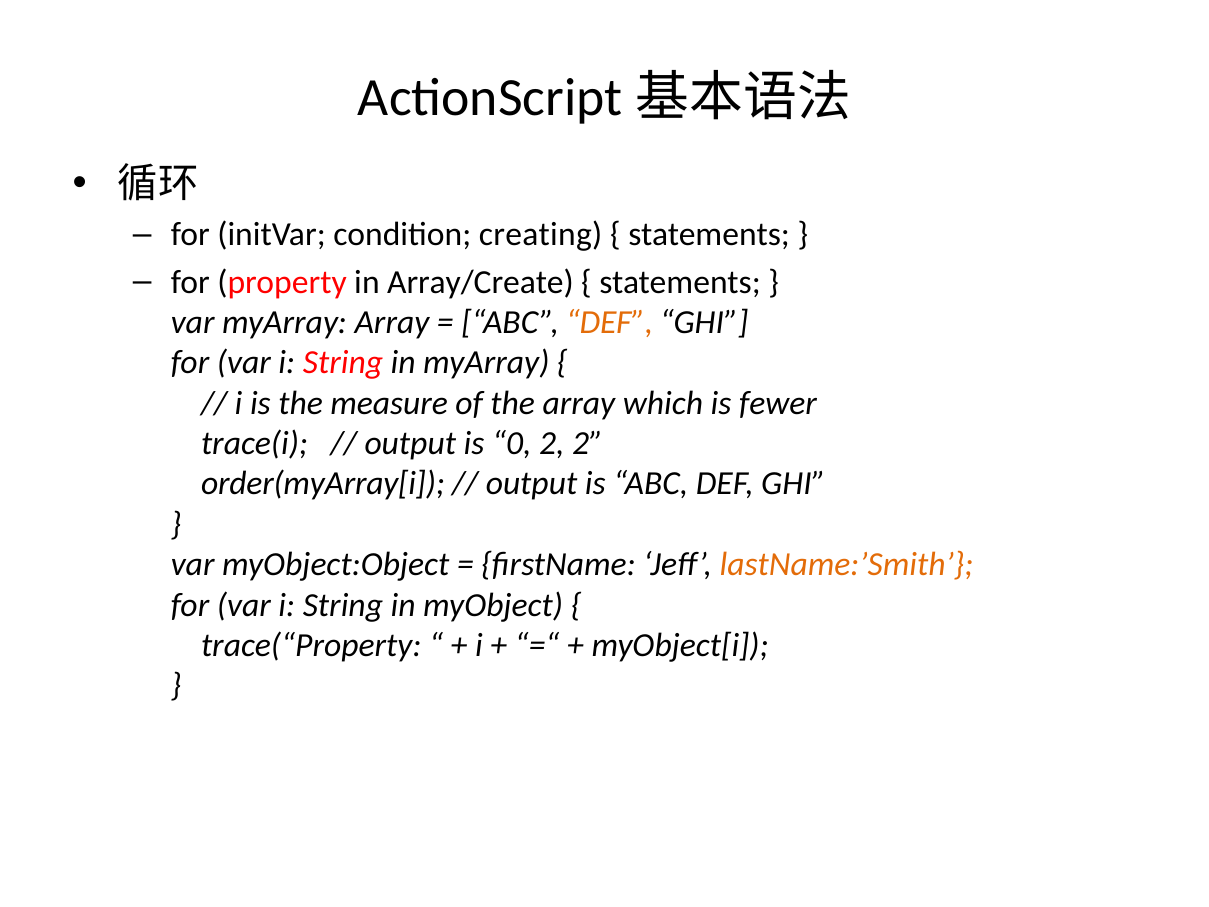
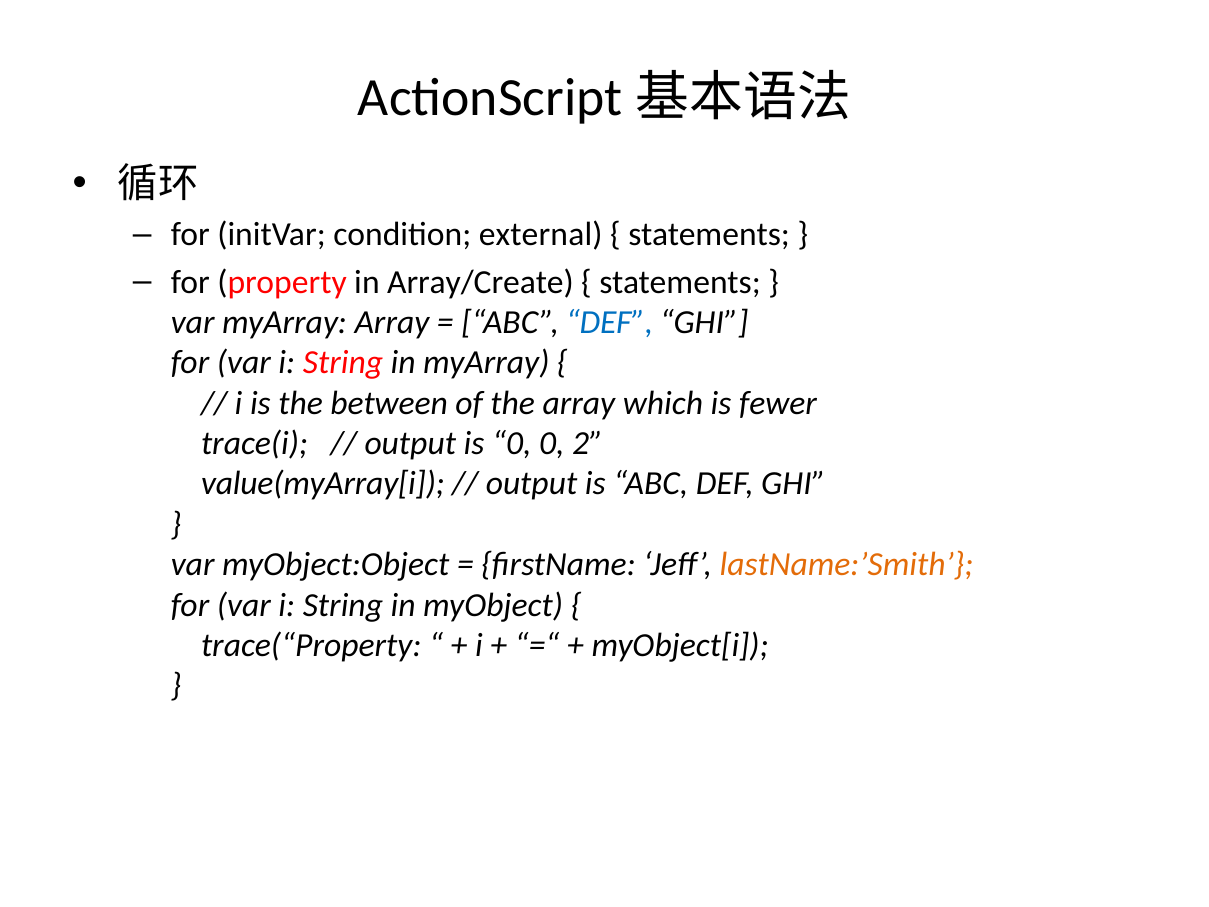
creating: creating -> external (541, 235)
DEF colour: orange -> blue (610, 322)
measure: measure -> between (389, 403)
0 2: 2 -> 0 (552, 443)
order(myArray[i: order(myArray[i -> value(myArray[i (323, 484)
